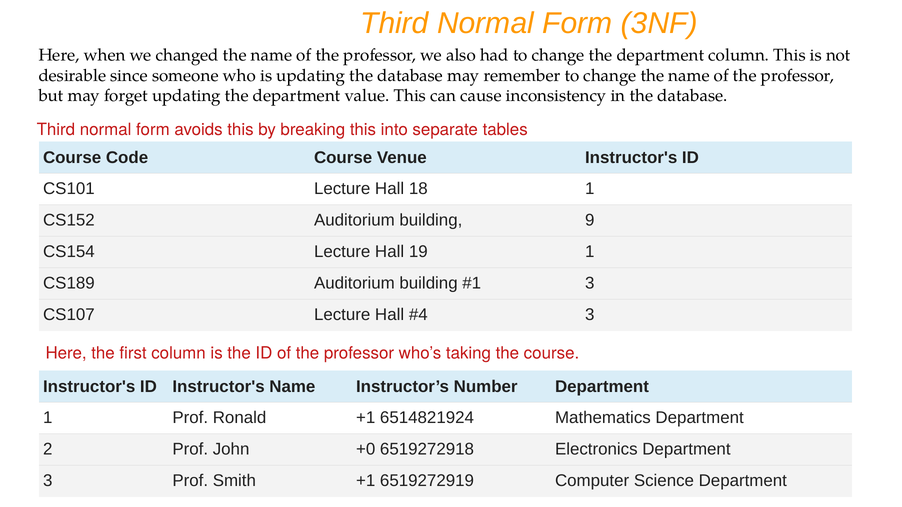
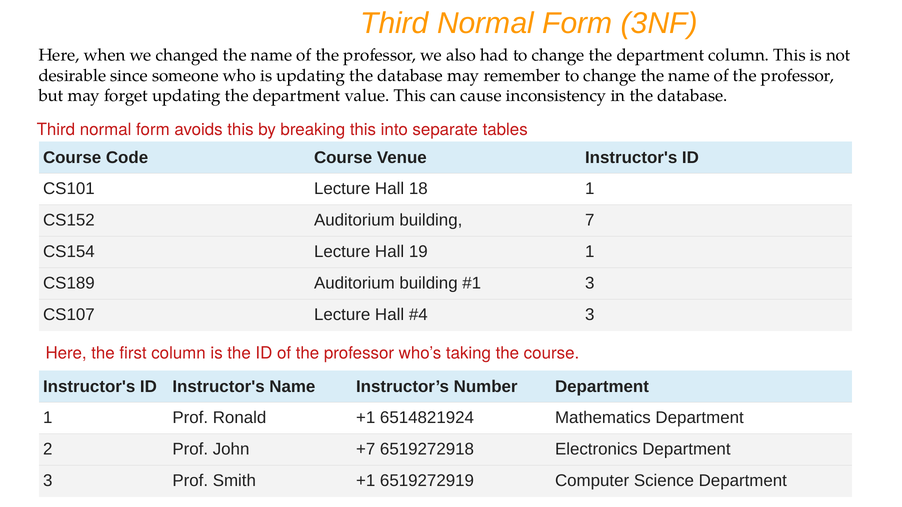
9: 9 -> 7 (590, 220)
+0: +0 -> +7 (366, 449)
